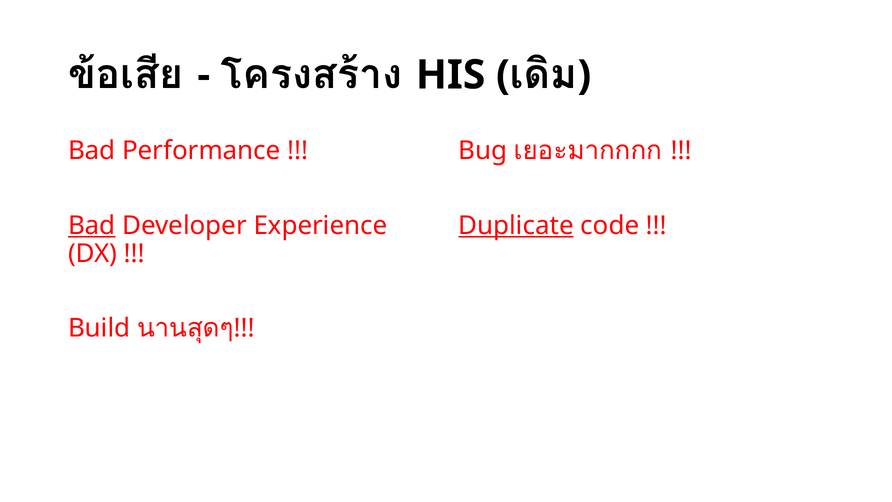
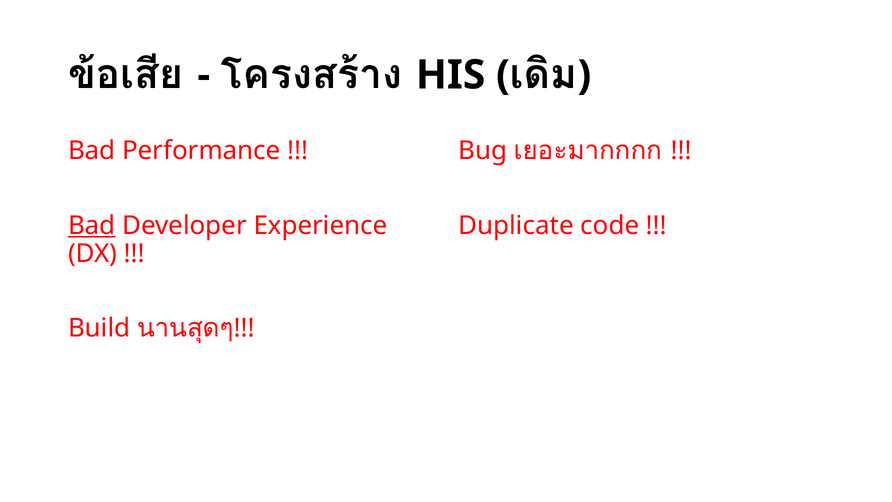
Duplicate underline: present -> none (516, 225)
